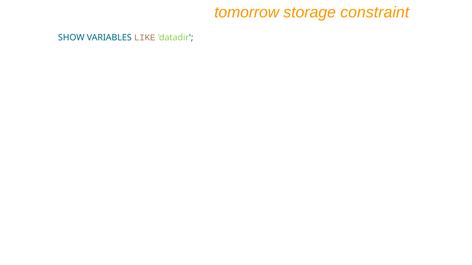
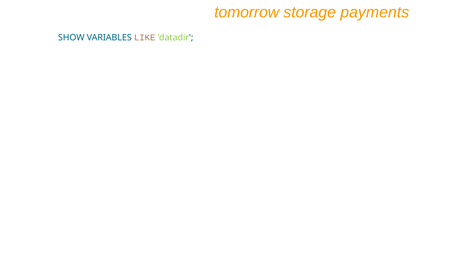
constraint: constraint -> payments (375, 12)
